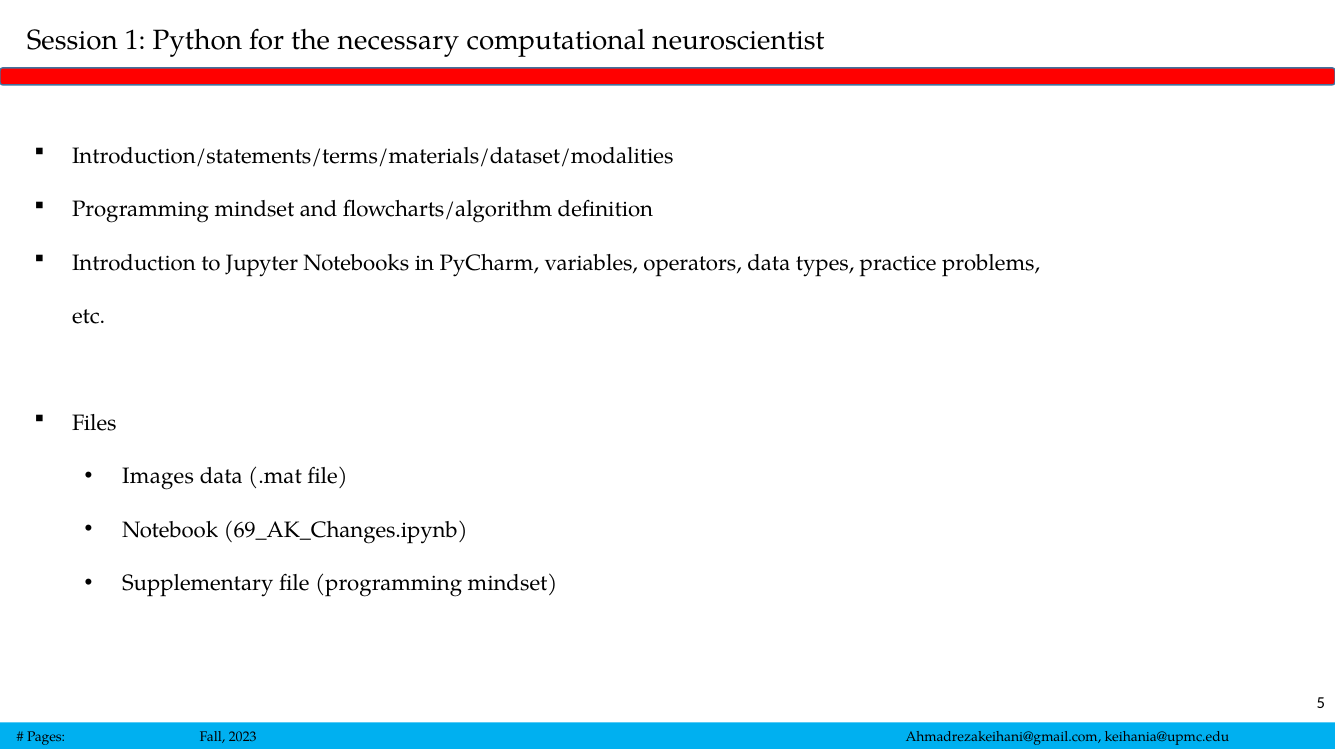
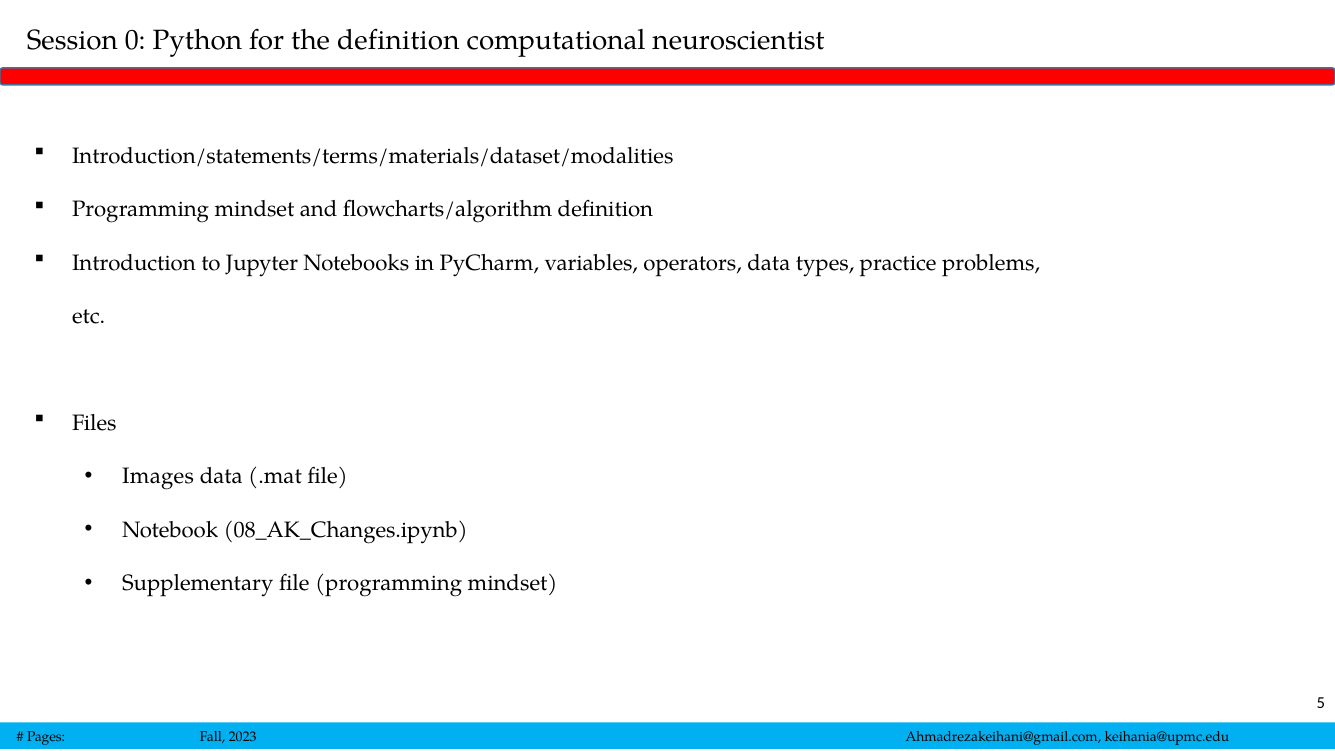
1: 1 -> 0 (135, 41)
the necessary: necessary -> definition (398, 41)
69_AK_Changes.ipynb: 69_AK_Changes.ipynb -> 08_AK_Changes.ipynb (346, 530)
